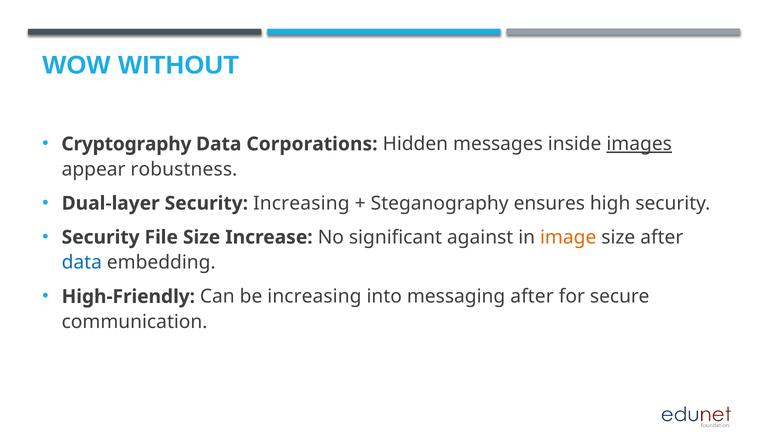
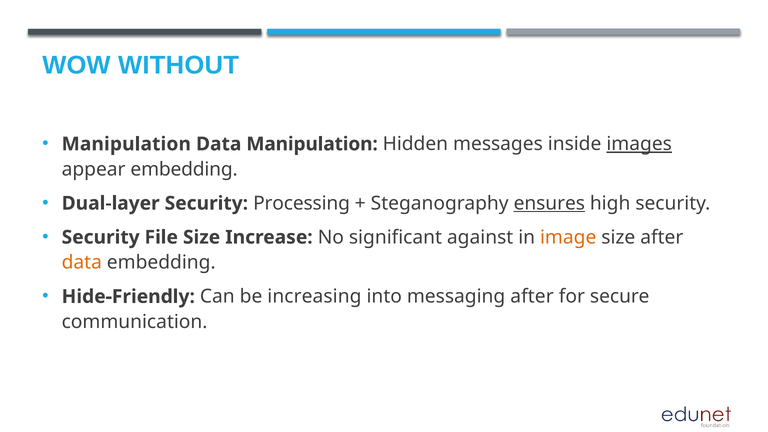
Cryptography: Cryptography -> Manipulation (126, 144)
Data Corporations: Corporations -> Manipulation (312, 144)
appear robustness: robustness -> embedding (184, 169)
Security Increasing: Increasing -> Processing (302, 203)
ensures underline: none -> present (549, 203)
data colour: blue -> orange (82, 263)
High-Friendly: High-Friendly -> Hide-Friendly (128, 297)
